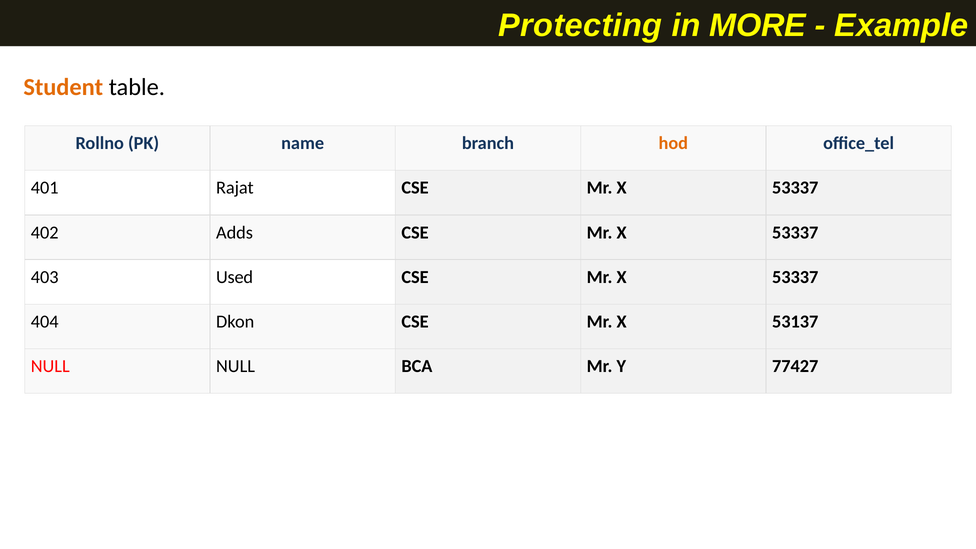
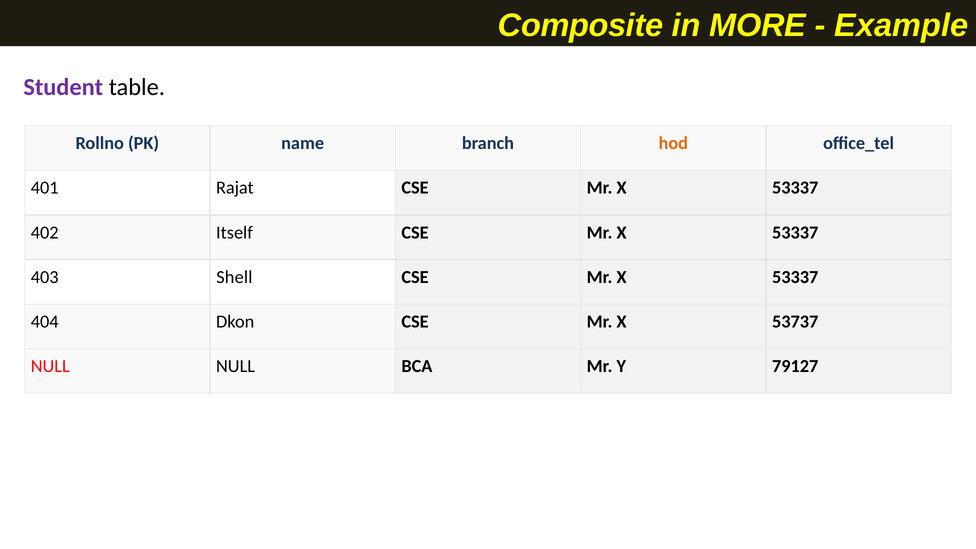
Protecting: Protecting -> Composite (581, 25)
Student colour: orange -> purple (63, 87)
Adds: Adds -> Itself (235, 232)
Used: Used -> Shell (234, 277)
53137: 53137 -> 53737 (795, 322)
77427: 77427 -> 79127 (795, 366)
